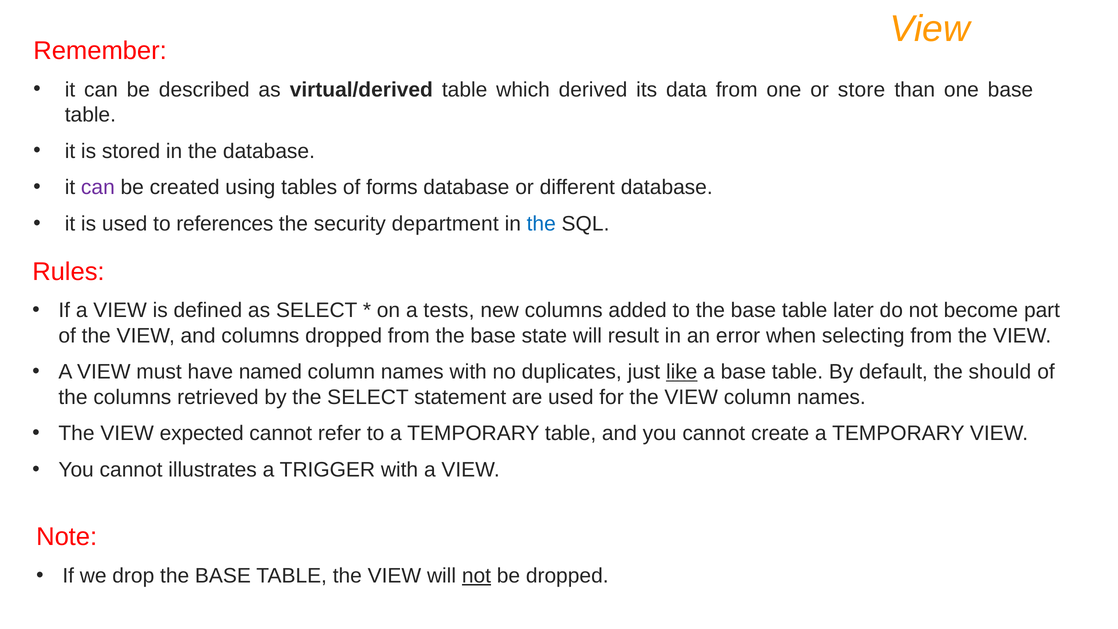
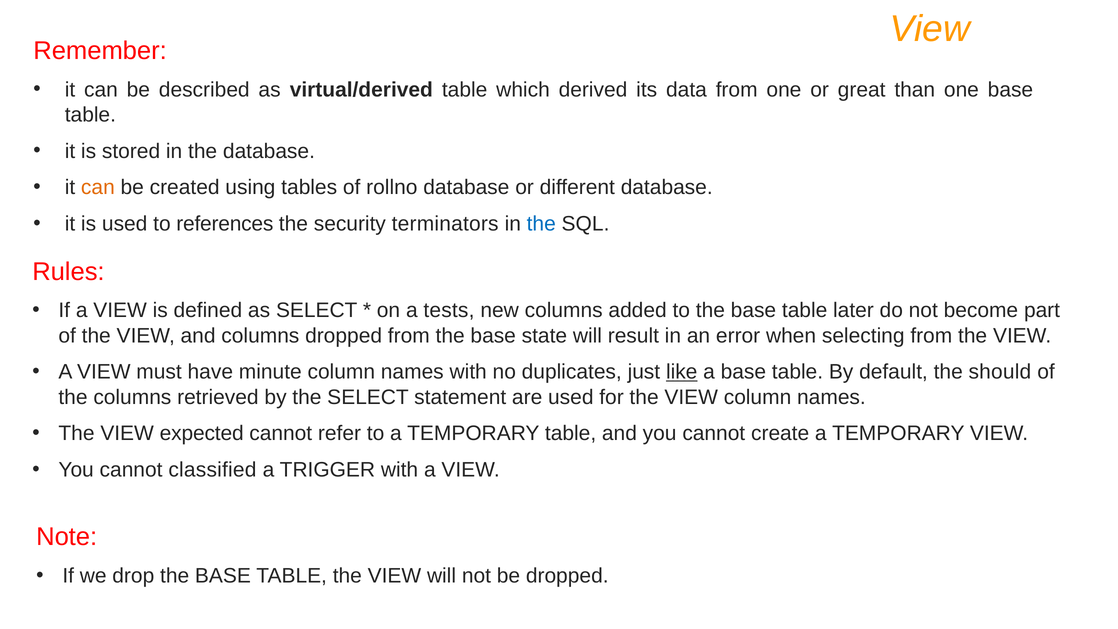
store: store -> great (862, 90)
can colour: purple -> orange (98, 187)
forms: forms -> rollno (392, 187)
department: department -> terminators (445, 224)
named: named -> minute (270, 372)
illustrates: illustrates -> classified (212, 470)
not underline: present -> none (476, 576)
